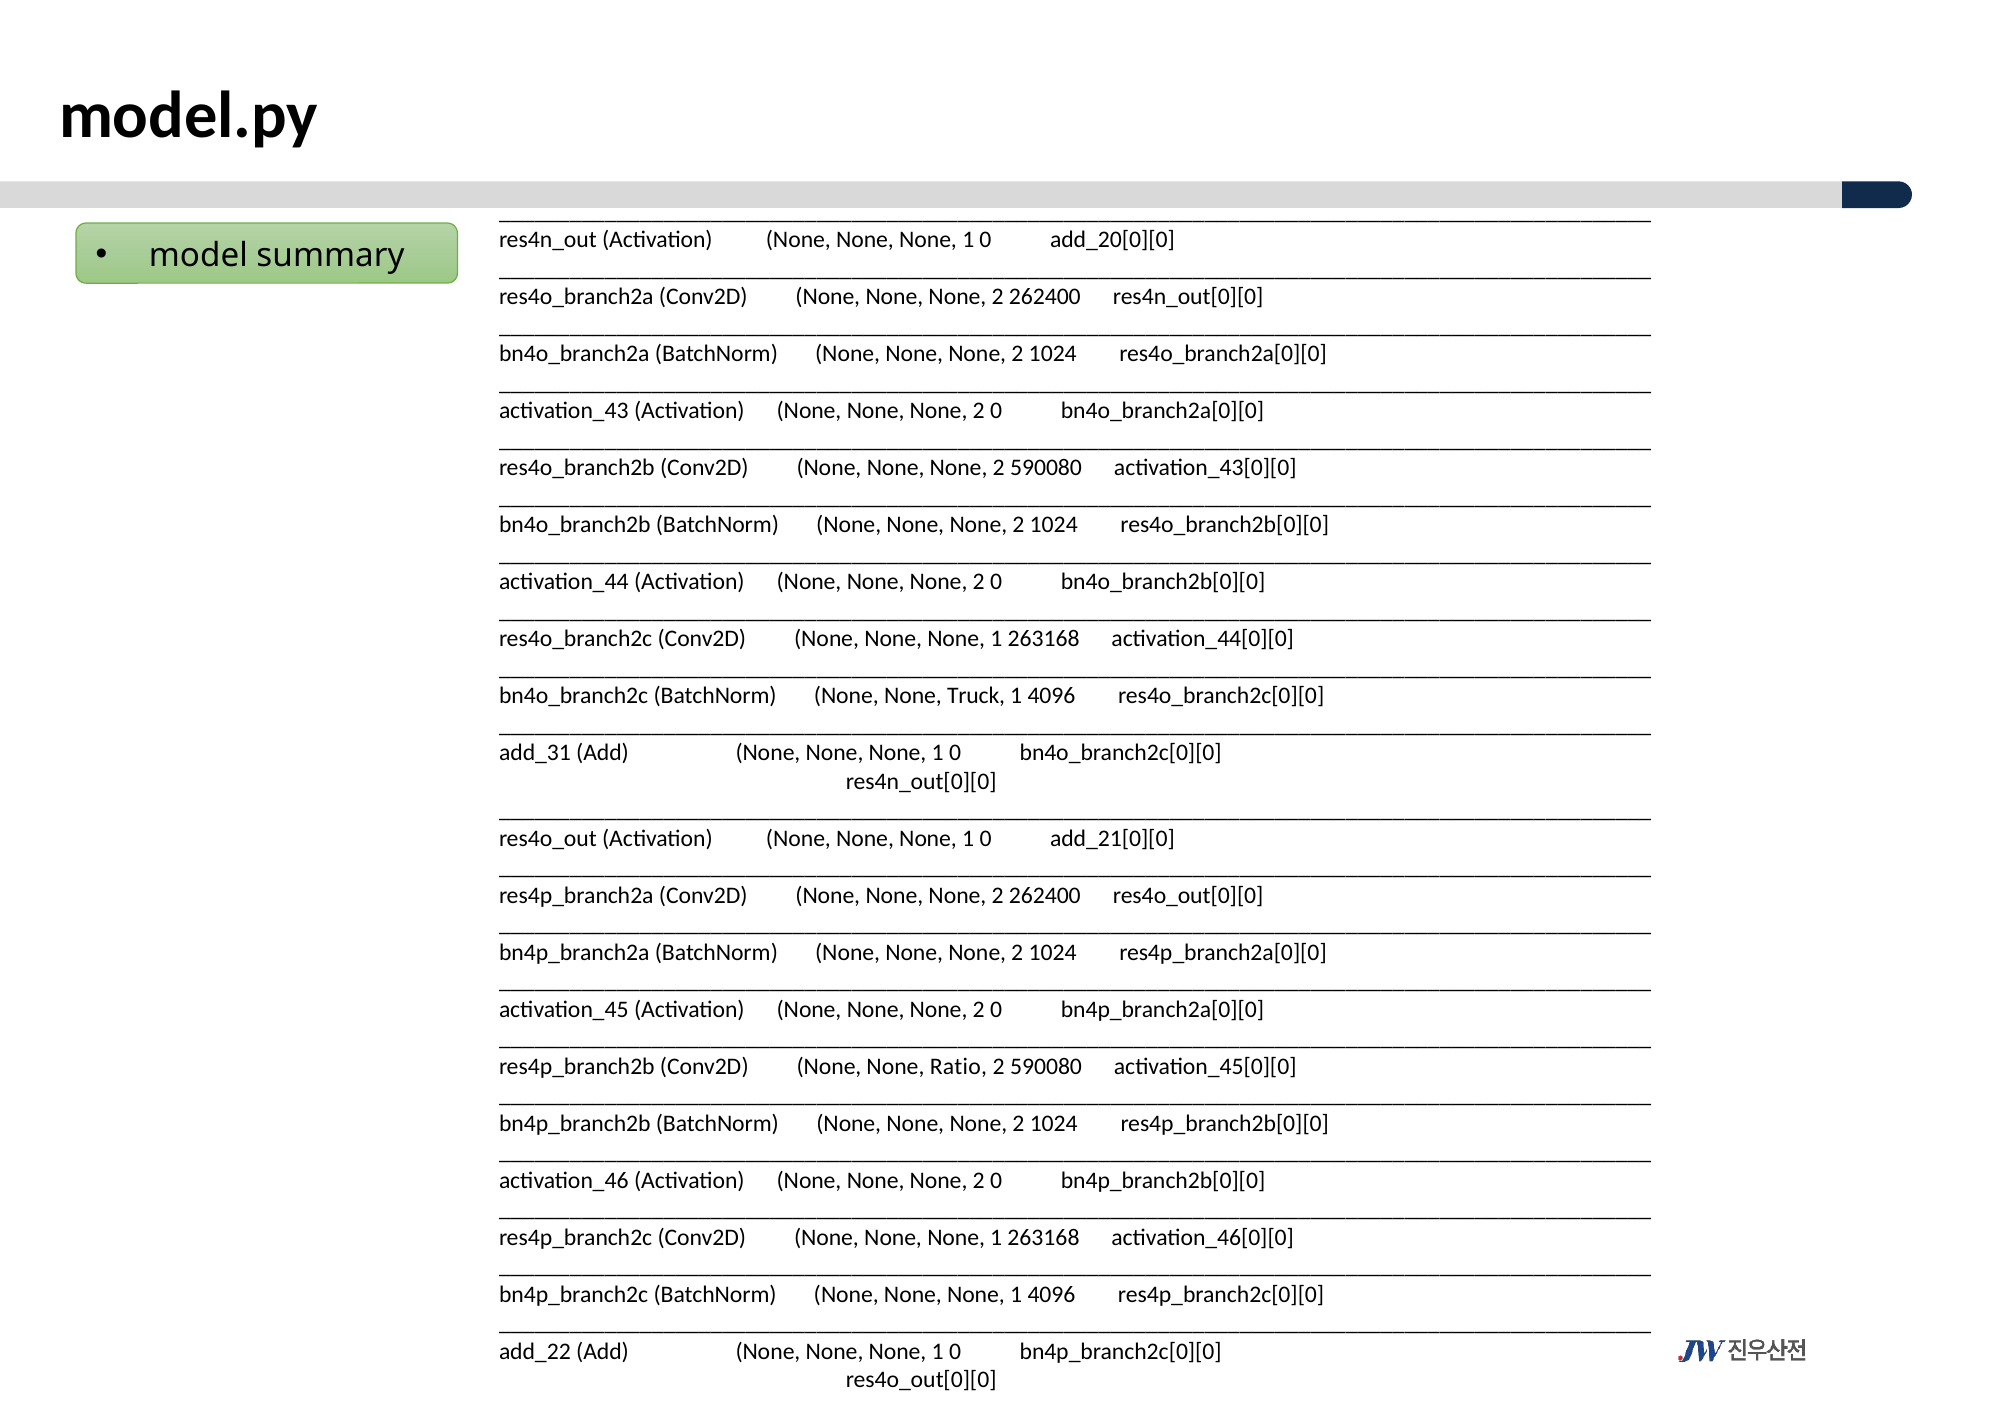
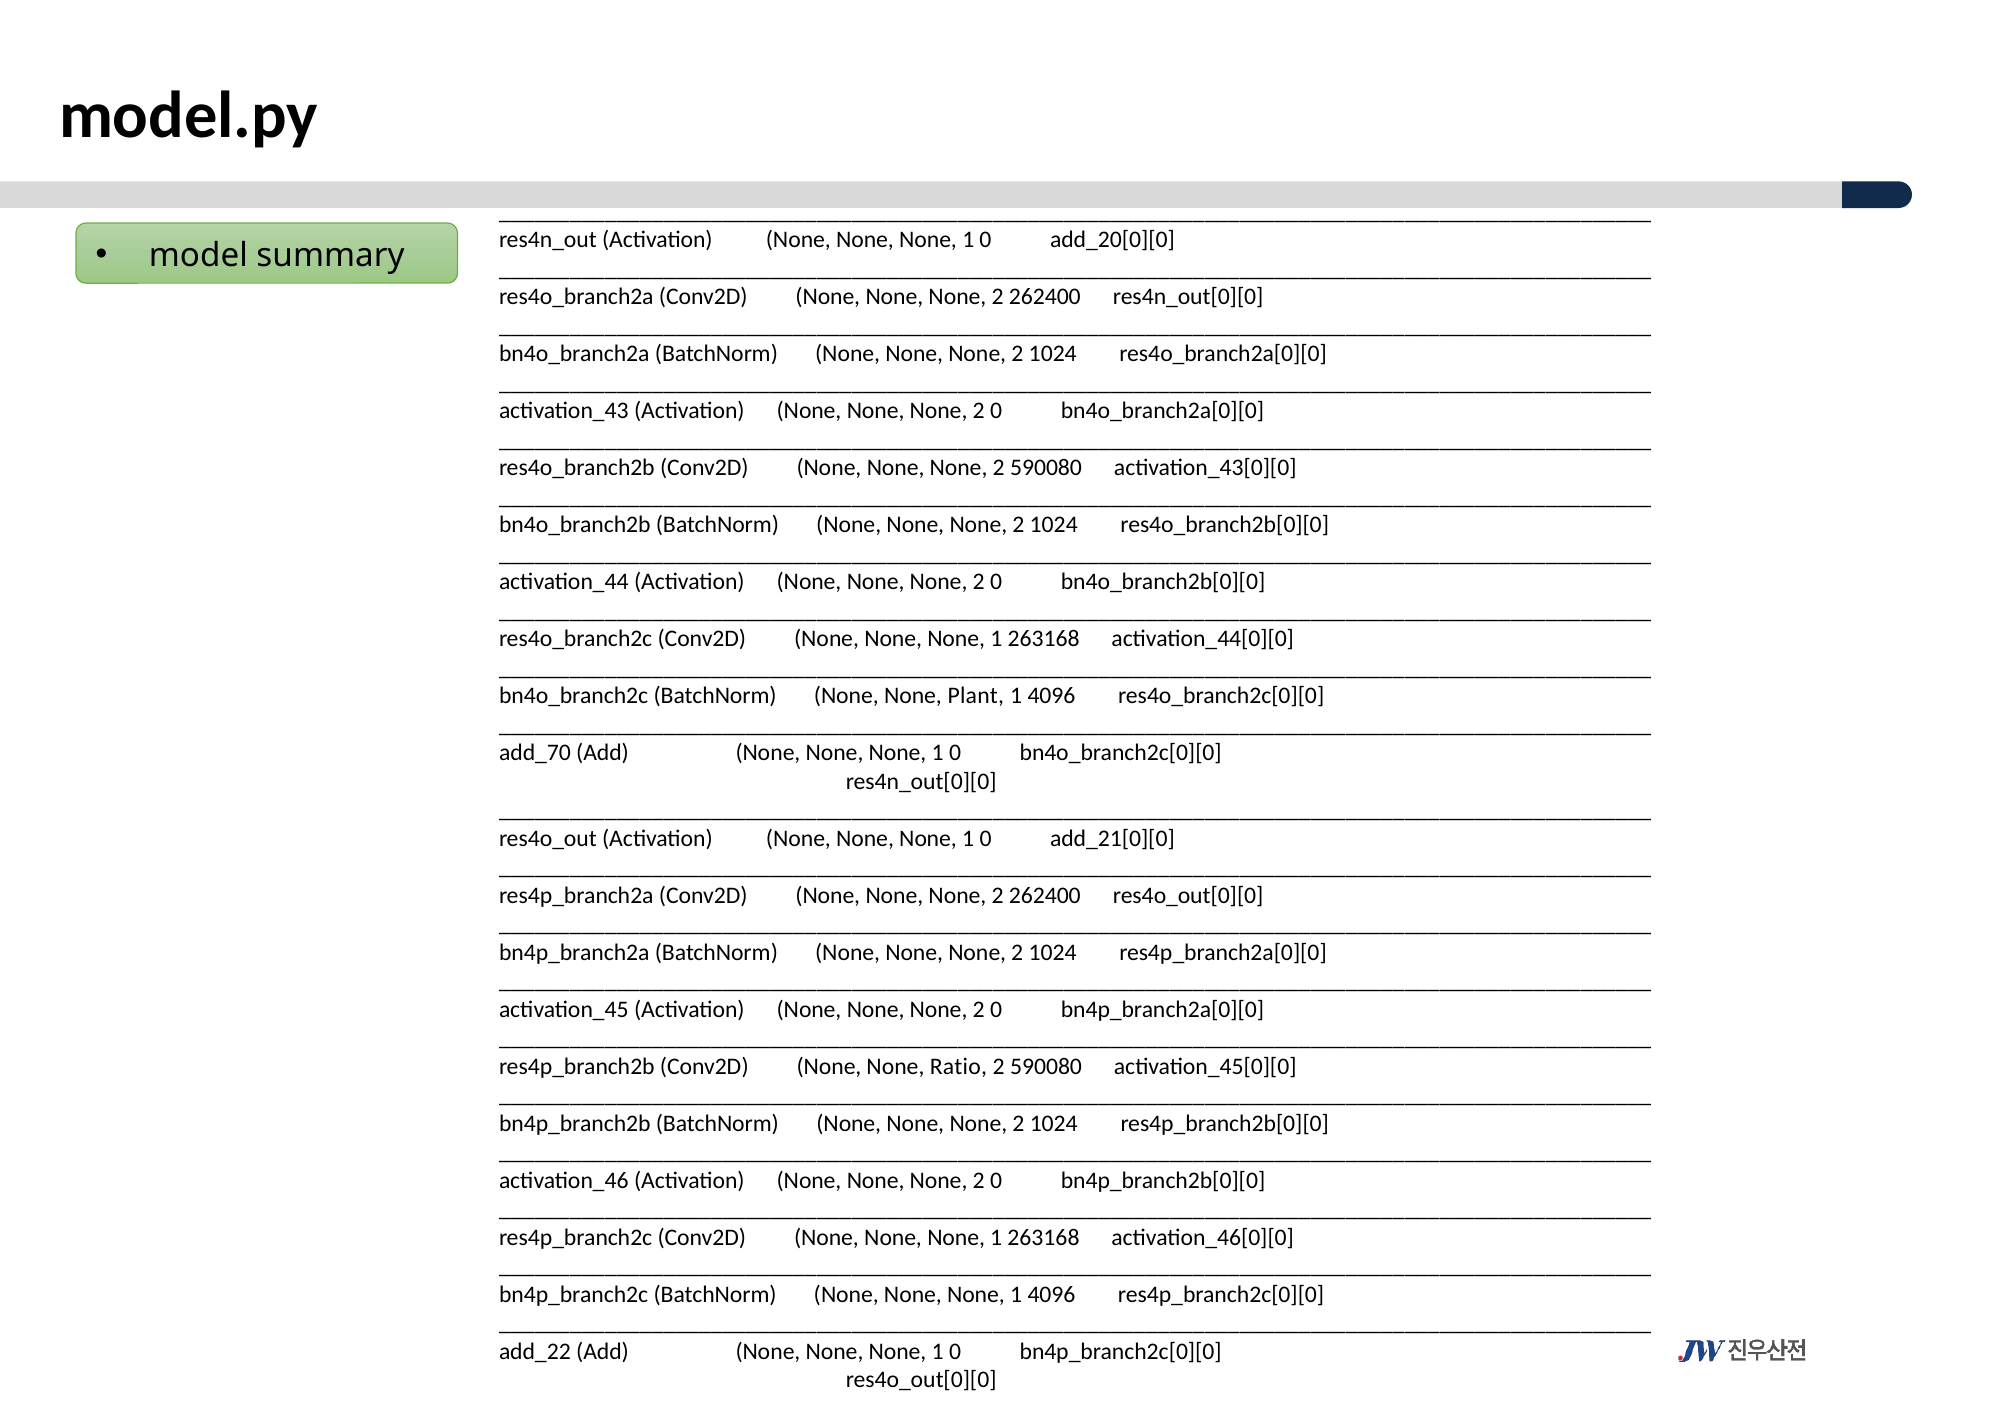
Truck: Truck -> Plant (976, 696)
add_31: add_31 -> add_70 (535, 753)
